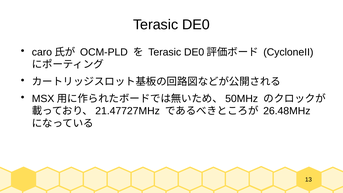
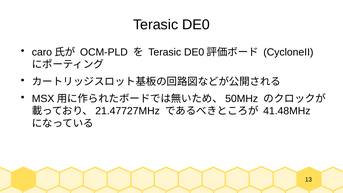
26.48MHz: 26.48MHz -> 41.48MHz (287, 111)
